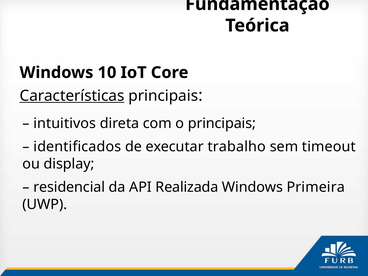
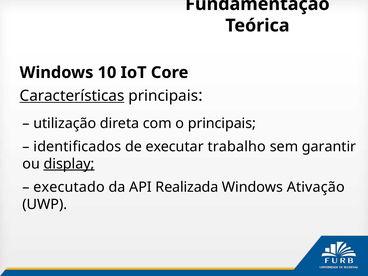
intuitivos: intuitivos -> utilização (65, 123)
timeout: timeout -> garantir (329, 147)
display underline: none -> present (69, 164)
residencial: residencial -> executado (69, 187)
Primeira: Primeira -> Ativação (316, 187)
